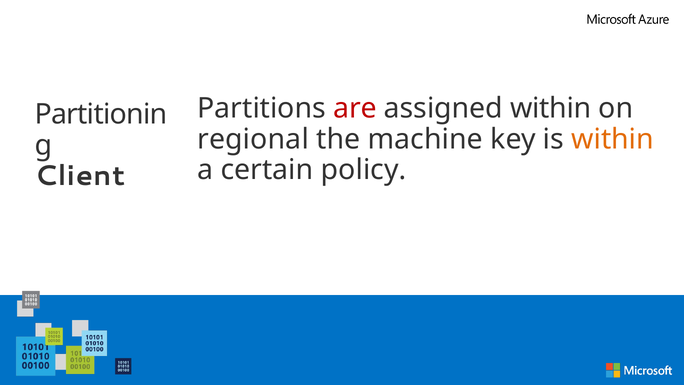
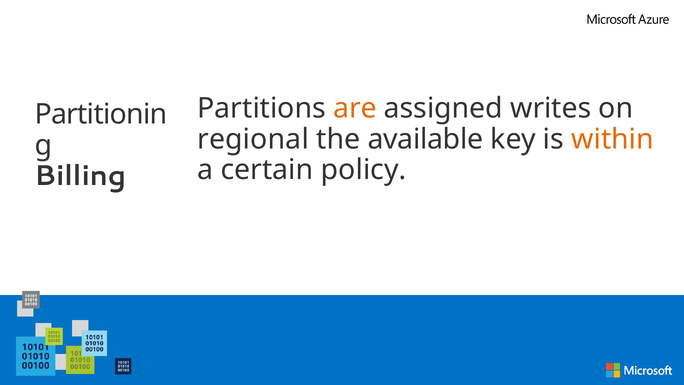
are colour: red -> orange (355, 108)
assigned within: within -> writes (551, 108)
machine: machine -> available (425, 139)
Client: Client -> Billing (80, 176)
